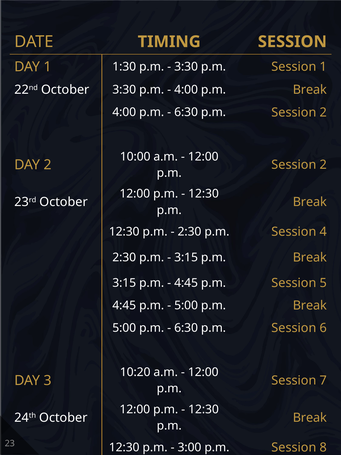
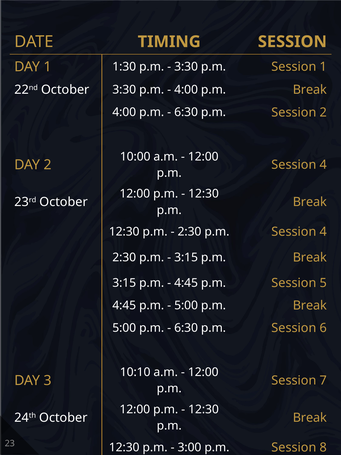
2: 2 -> 4 (323, 165)
10:20: 10:20 -> 10:10 (135, 372)
